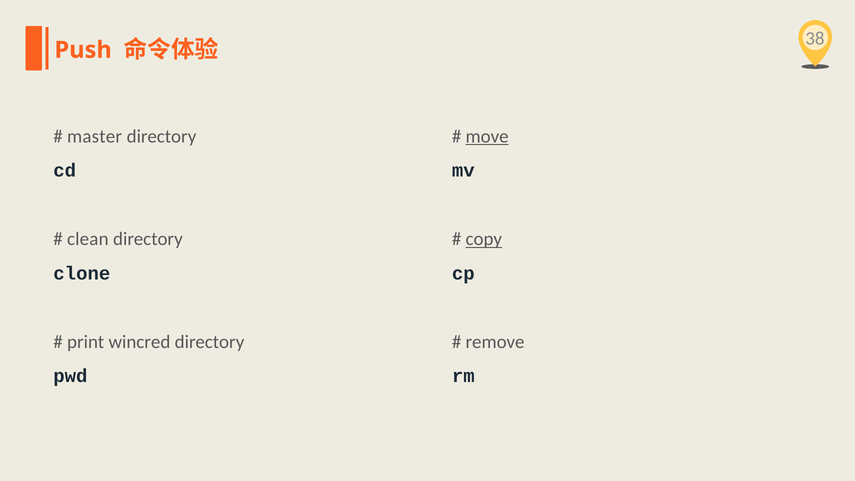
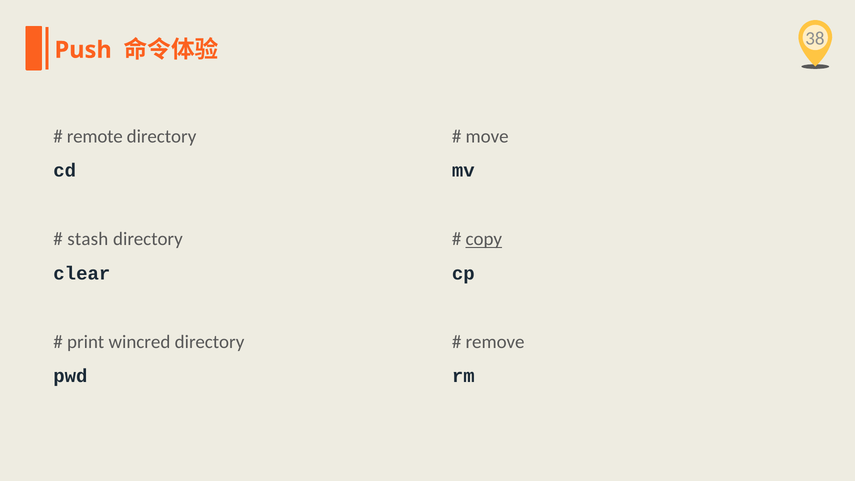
master: master -> remote (95, 136)
move underline: present -> none (487, 136)
clean: clean -> stash (88, 239)
clone: clone -> clear (82, 273)
